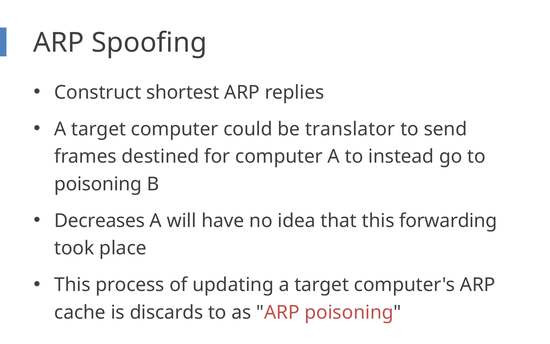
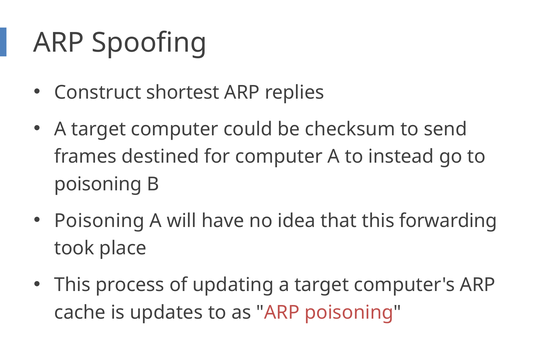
translator: translator -> checksum (350, 129)
Decreases: Decreases -> Poisoning (99, 221)
discards: discards -> updates (166, 312)
